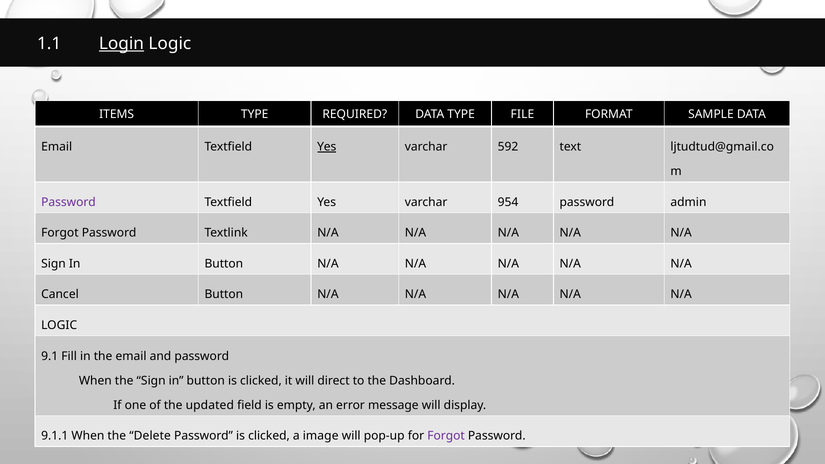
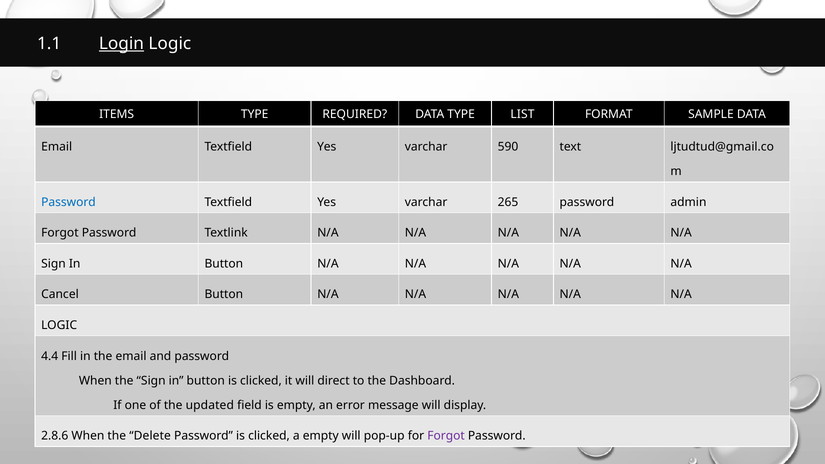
FILE: FILE -> LIST (522, 114)
Yes underline: present -> none (327, 147)
592: 592 -> 590 (508, 147)
Password colour: purple -> blue (68, 202)
954: 954 -> 265 (508, 202)
9.1: 9.1 -> 4.4 (50, 356)
9.1.1: 9.1.1 -> 2.8.6 (55, 436)
a image: image -> empty (321, 436)
